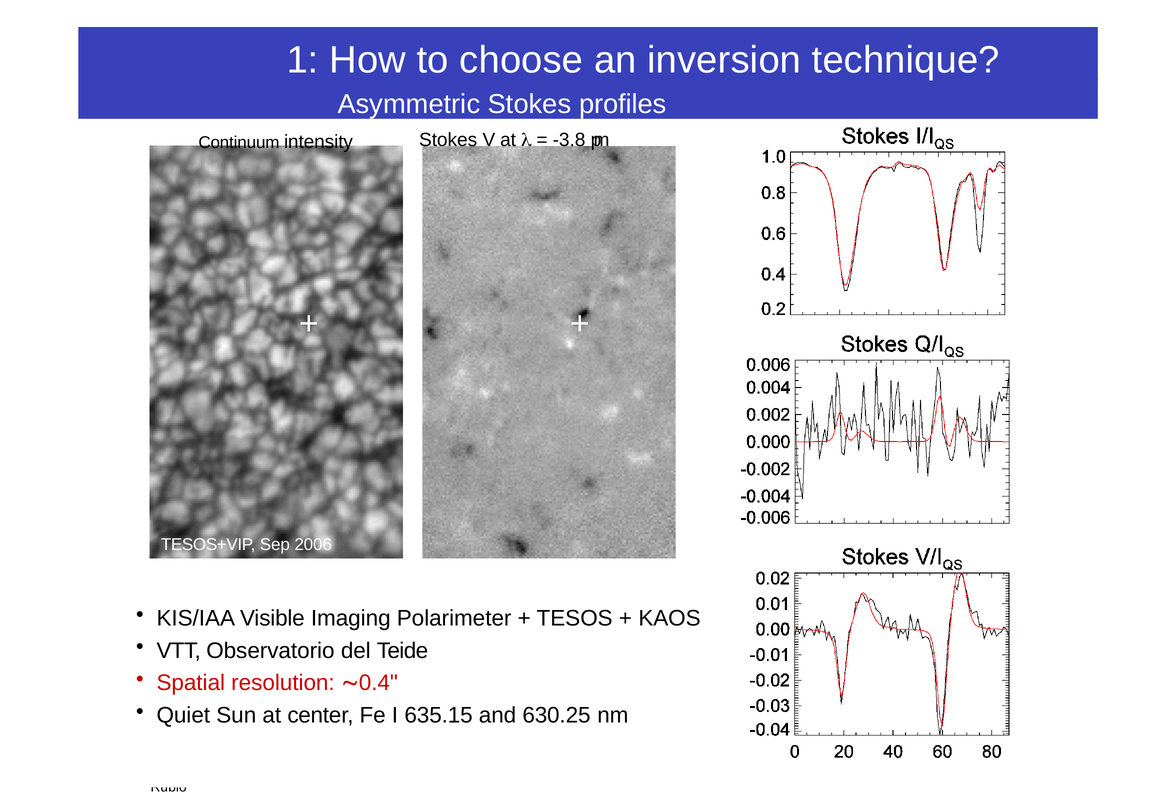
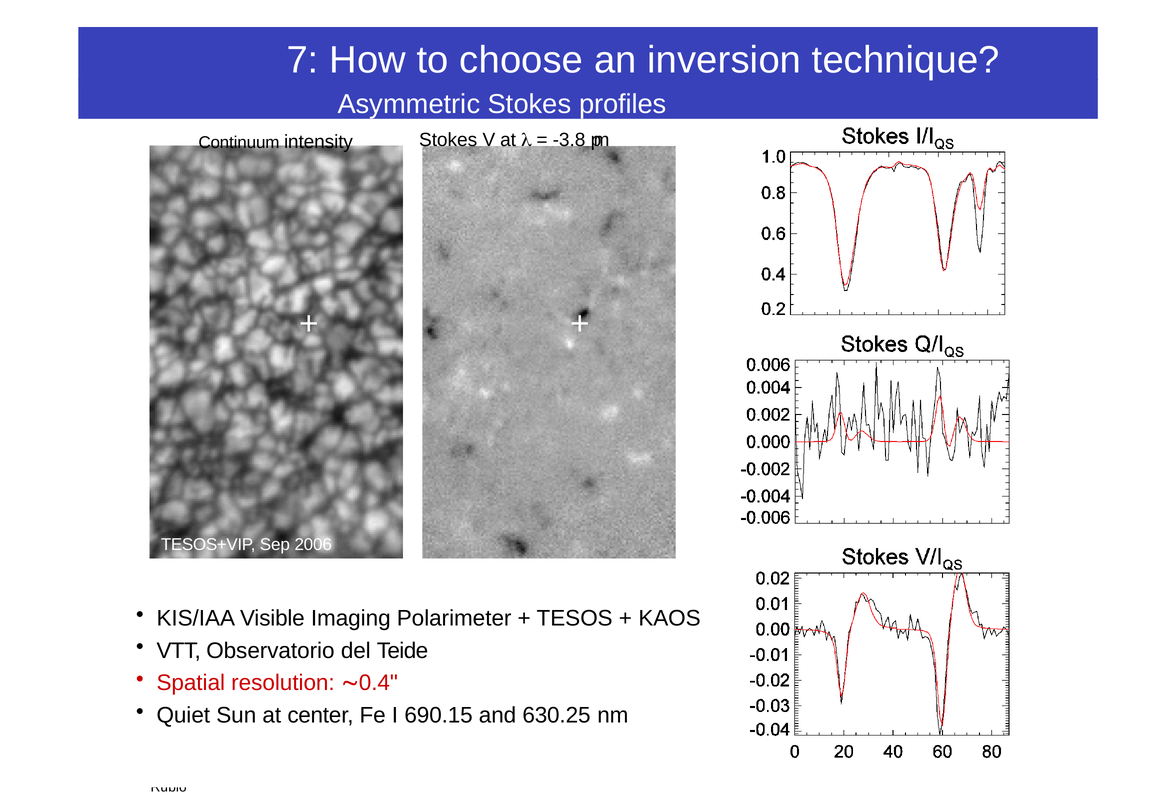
1: 1 -> 7 (303, 60)
635.15: 635.15 -> 690.15 (439, 715)
